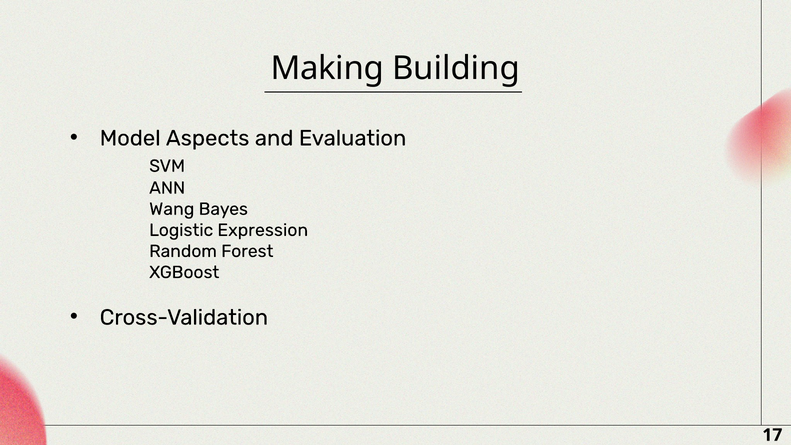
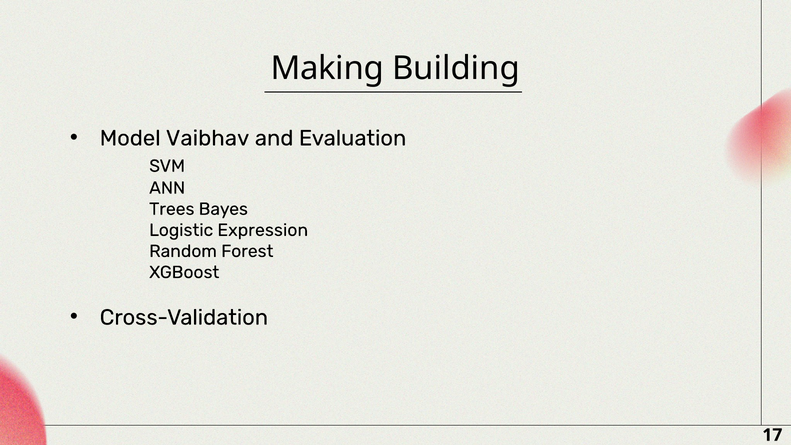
Aspects: Aspects -> Vaibhav (208, 138)
Wang: Wang -> Trees (172, 209)
